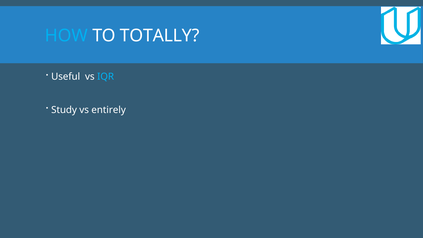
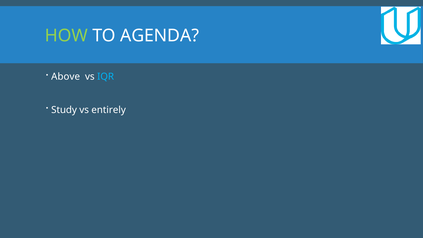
HOW colour: light blue -> light green (66, 36)
TOTALLY: TOTALLY -> AGENDA (160, 36)
Useful: Useful -> Above (66, 77)
